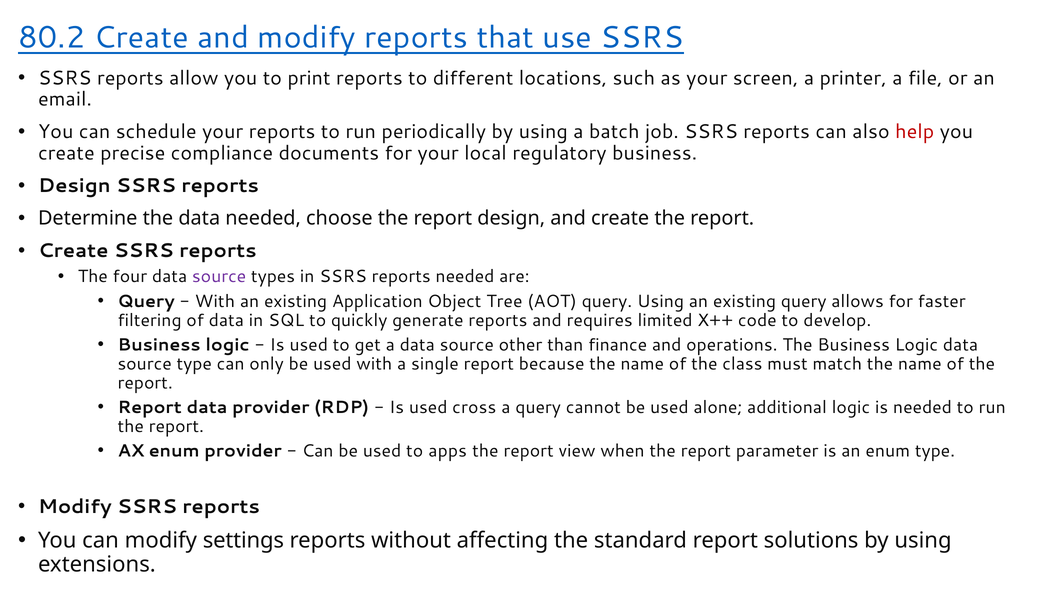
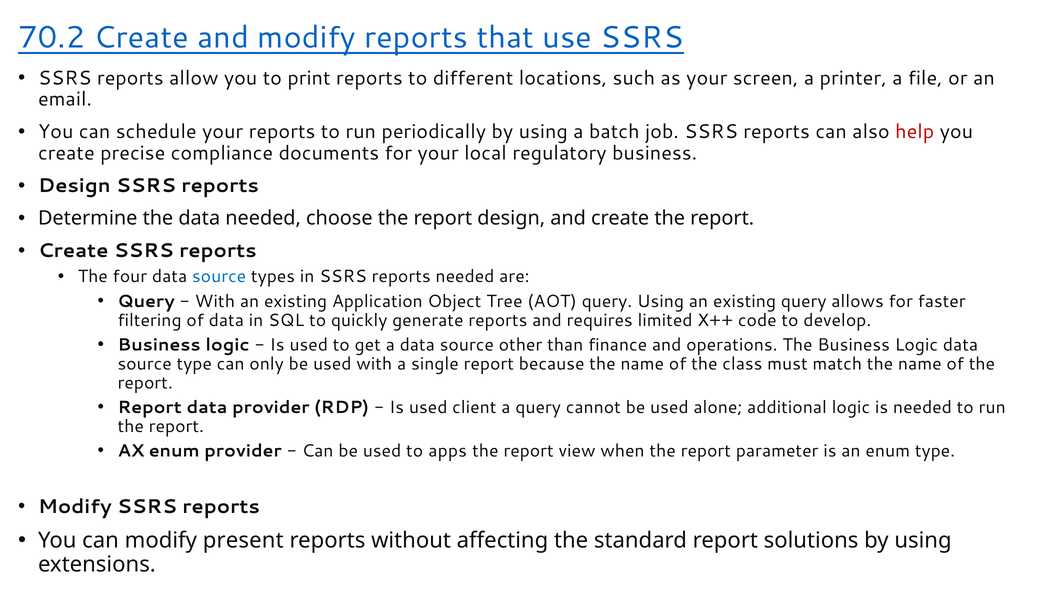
80.2: 80.2 -> 70.2 (52, 38)
source colour: purple -> blue (219, 277)
cross: cross -> client (474, 407)
settings: settings -> present (243, 541)
